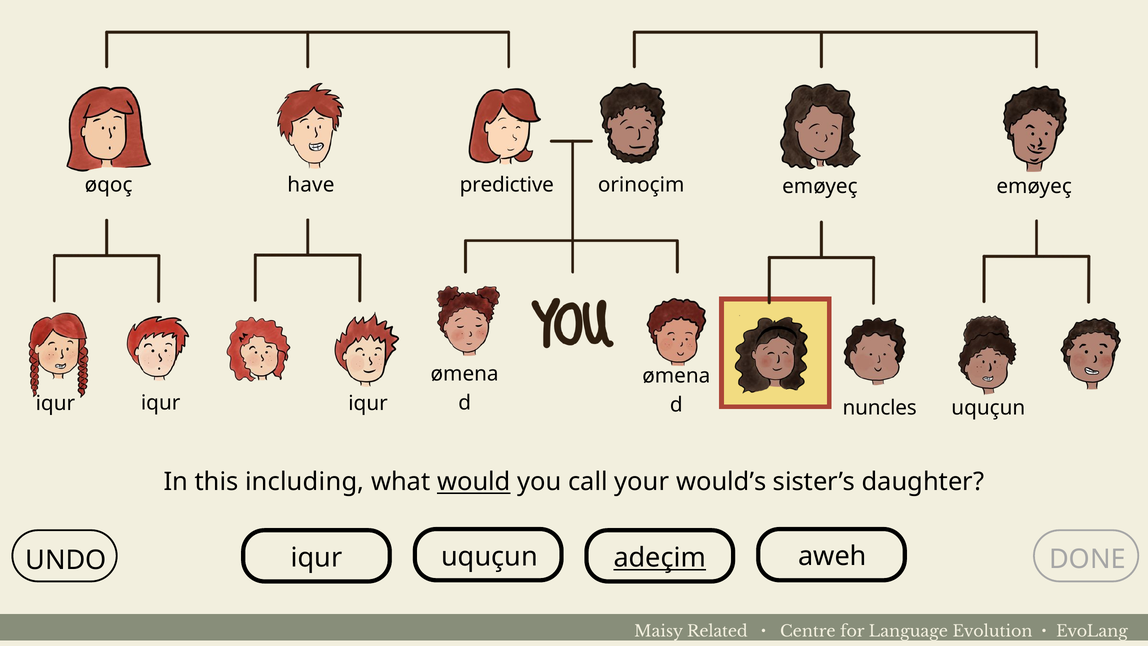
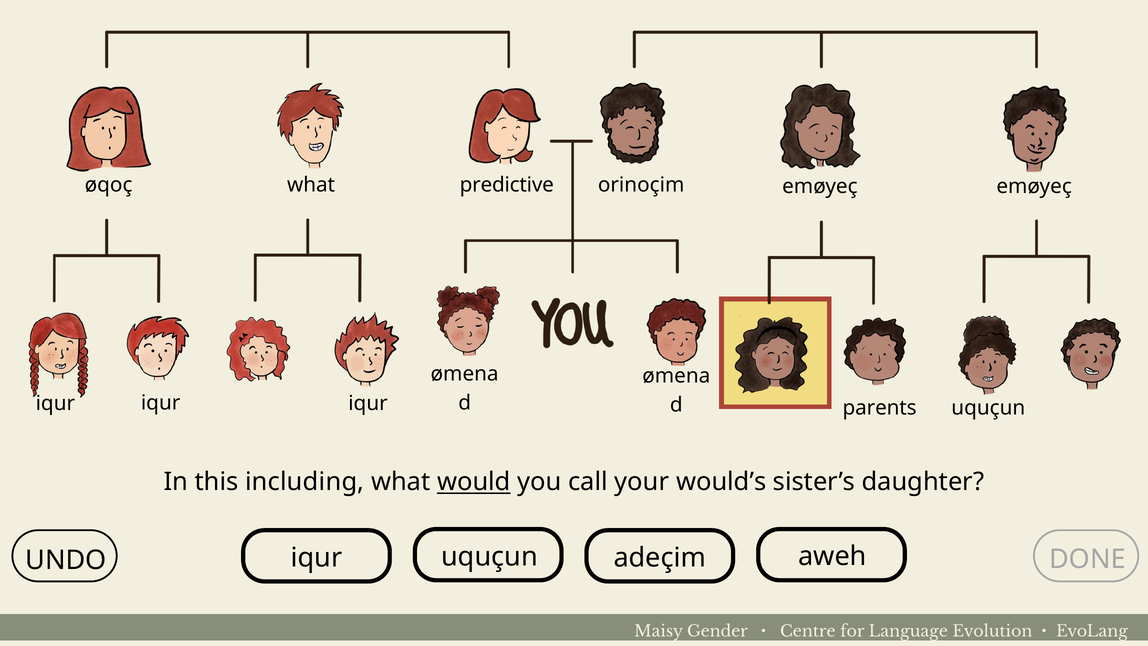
have: have -> what (311, 185)
nuncles: nuncles -> parents (880, 408)
adeçim underline: present -> none (660, 558)
Related: Related -> Gender (717, 631)
